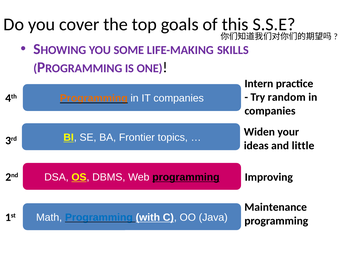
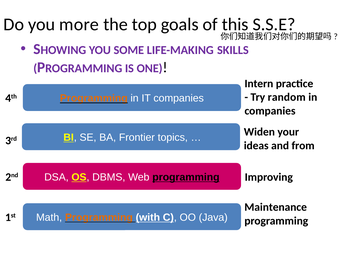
cover: cover -> more (79, 24)
little: little -> from (303, 146)
Programming colour: blue -> orange (99, 218)
